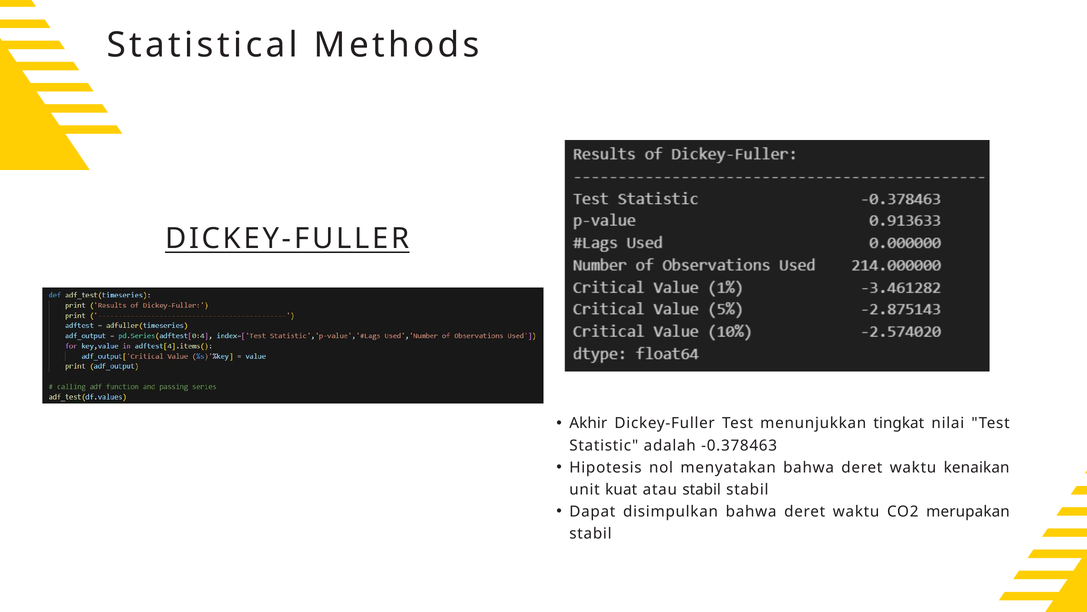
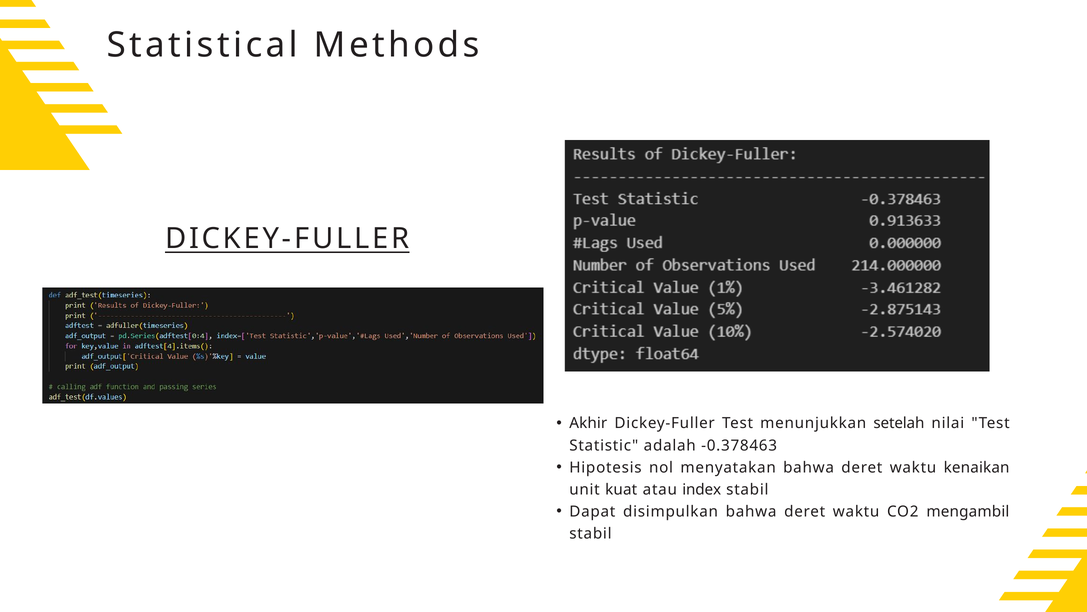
tingkat: tingkat -> setelah (899, 423)
atau stabil: stabil -> index (702, 489)
merupakan: merupakan -> mengambil (968, 511)
